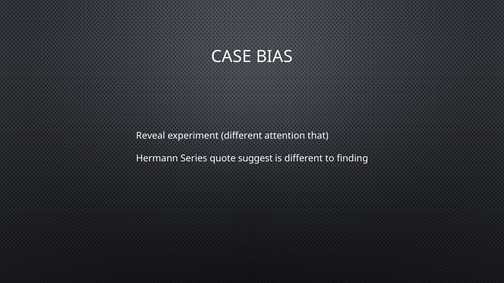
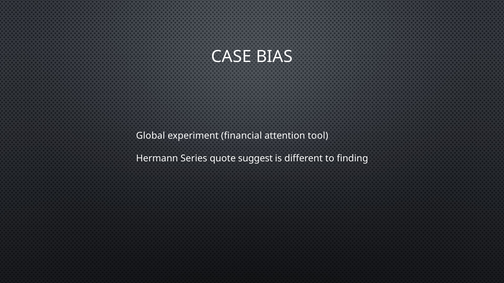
Reveal: Reveal -> Global (151, 136)
experiment different: different -> financial (242, 136)
that: that -> tool (318, 136)
